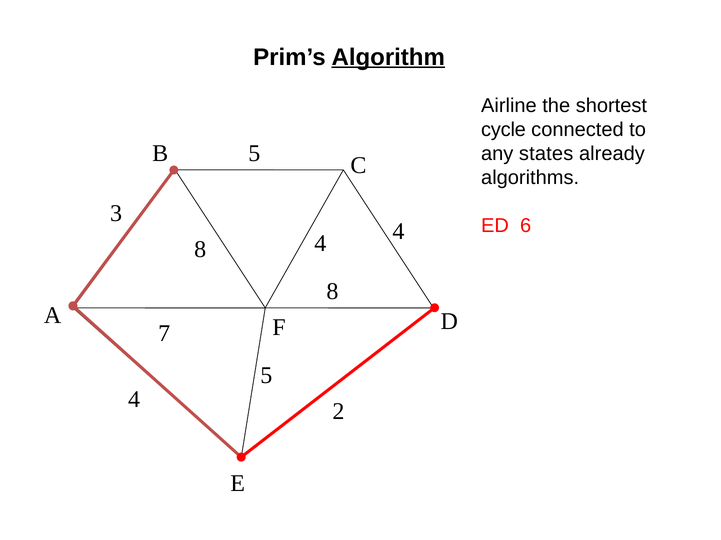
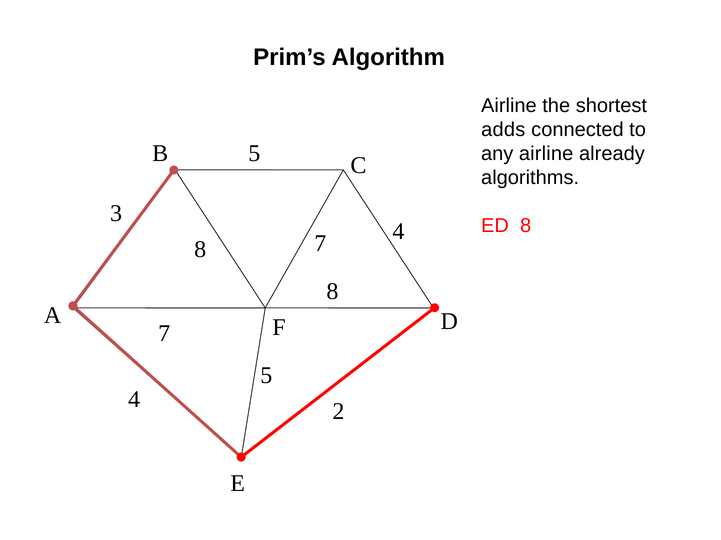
Algorithm underline: present -> none (388, 57)
cycle: cycle -> adds (503, 130)
any states: states -> airline (546, 154)
ED 6: 6 -> 8 (526, 226)
8 4: 4 -> 7 (320, 244)
